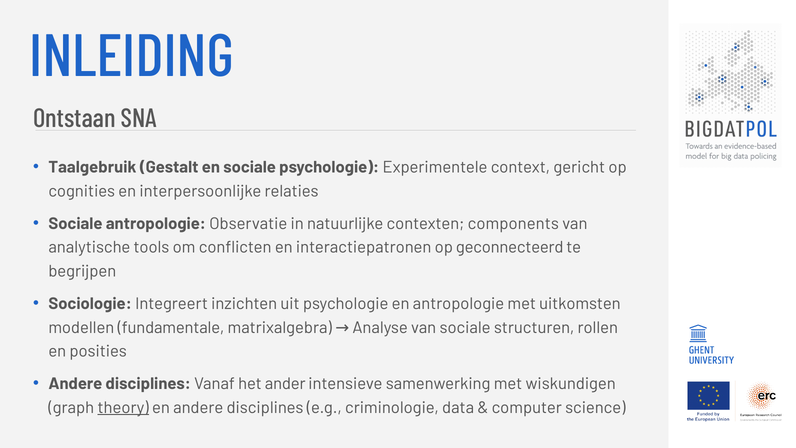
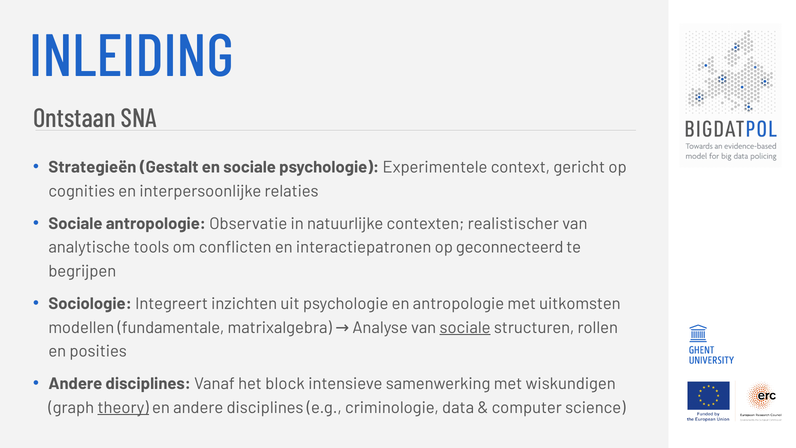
Taalgebruik: Taalgebruik -> Strategieën (92, 167)
components: components -> realistischer (513, 223)
sociale underline: none -> present (465, 327)
ander: ander -> block (285, 383)
